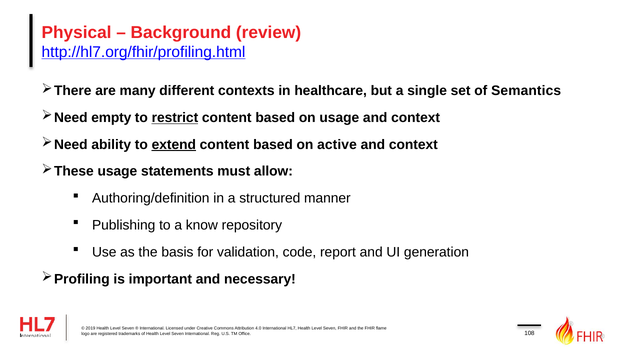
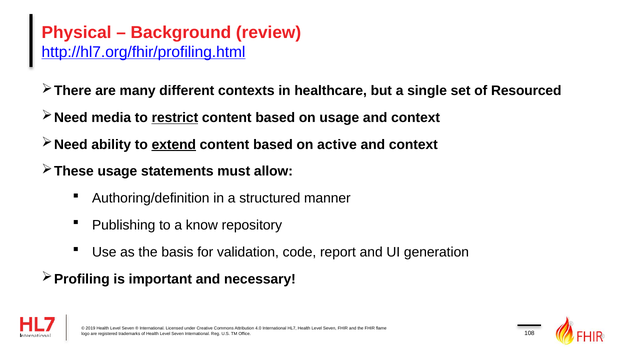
Semantics: Semantics -> Resourced (526, 91)
empty: empty -> media (111, 118)
